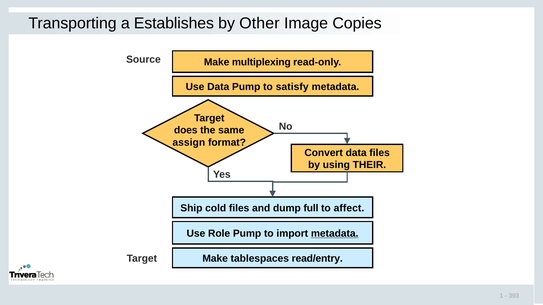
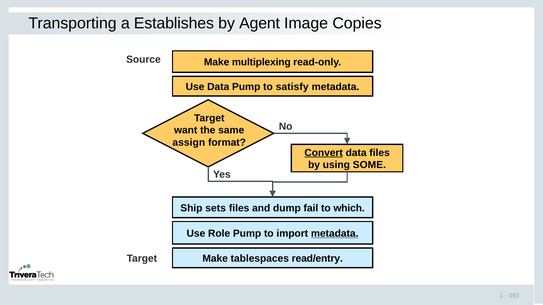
Other: Other -> Agent (260, 23)
does: does -> want (186, 131)
Convert underline: none -> present (324, 153)
THEIR: THEIR -> SOME (369, 165)
cold: cold -> sets (216, 208)
full: full -> fail (311, 208)
affect: affect -> which (349, 208)
